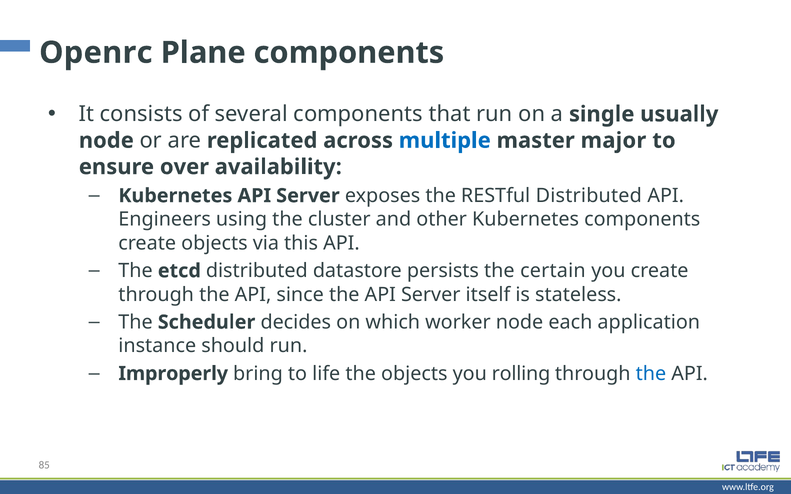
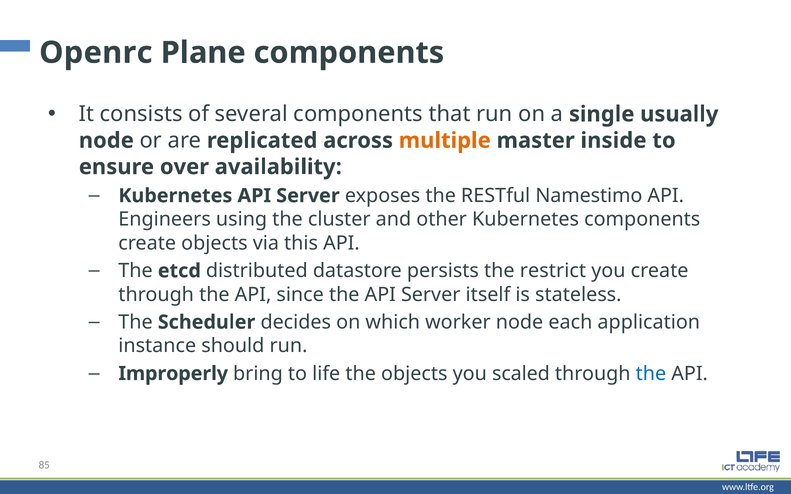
multiple colour: blue -> orange (445, 141)
major: major -> inside (613, 141)
RESTful Distributed: Distributed -> Namestimo (589, 196)
certain: certain -> restrict (553, 271)
rolling: rolling -> scaled (521, 374)
